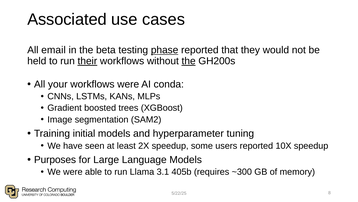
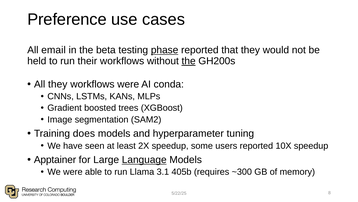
Associated: Associated -> Preference (67, 19)
their underline: present -> none (87, 61)
All your: your -> they (58, 84)
initial: initial -> does (84, 133)
Purposes: Purposes -> Apptainer (55, 159)
Language underline: none -> present (144, 159)
